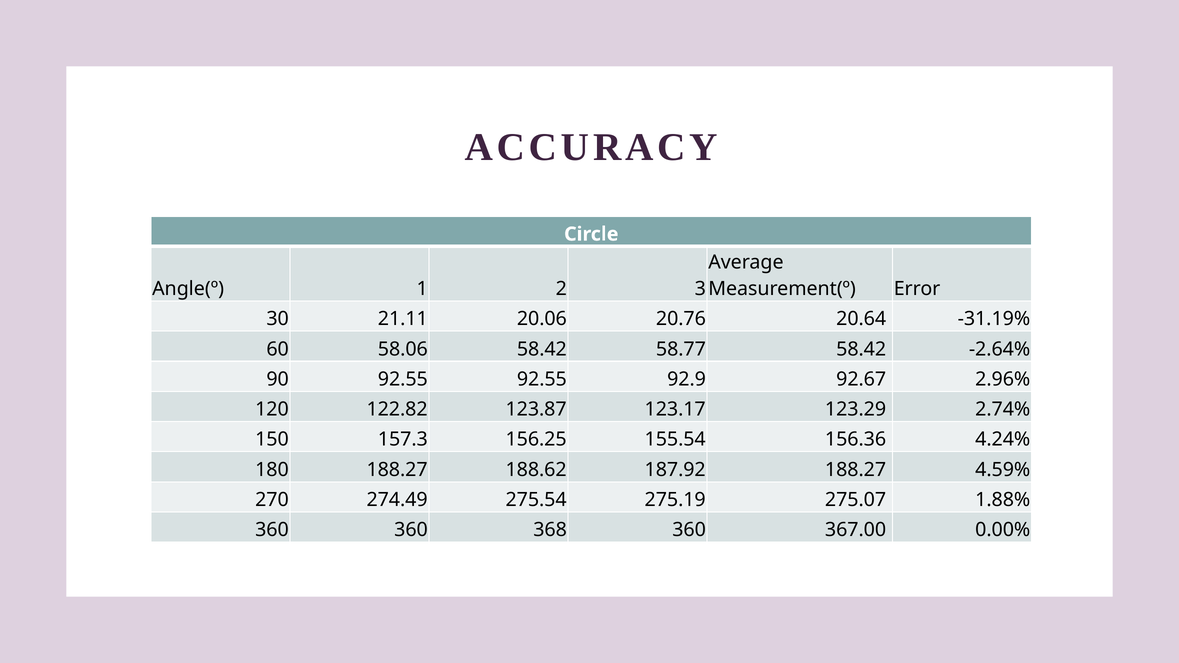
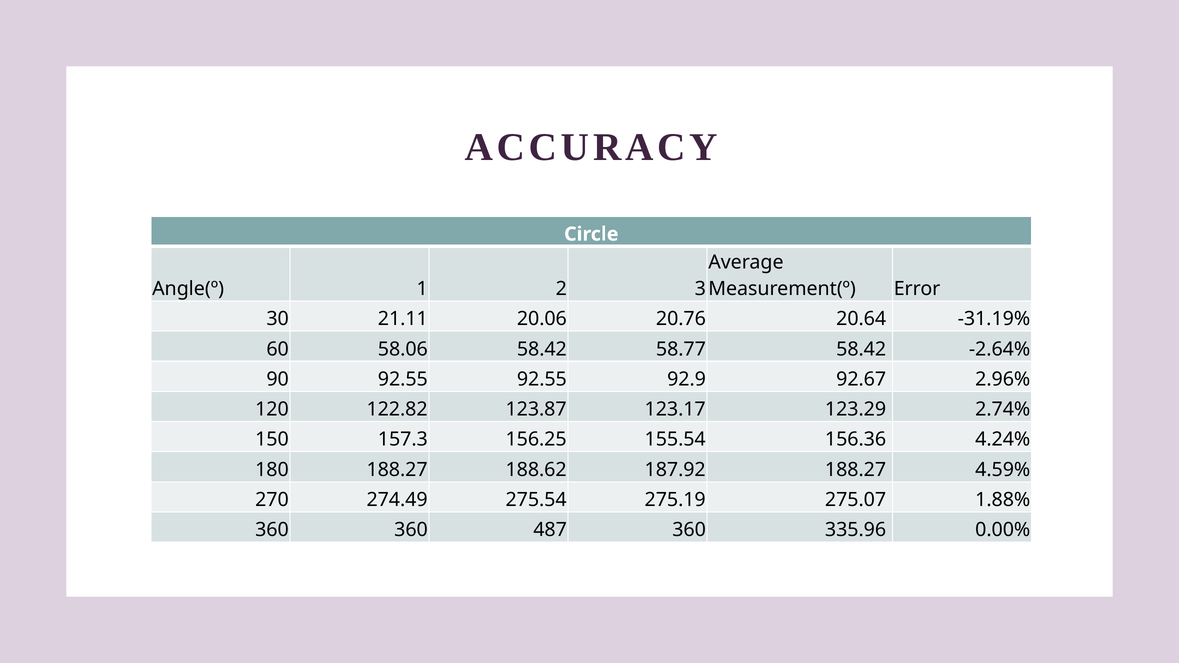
368: 368 -> 487 (550, 530)
367.00: 367.00 -> 335.96 (856, 530)
